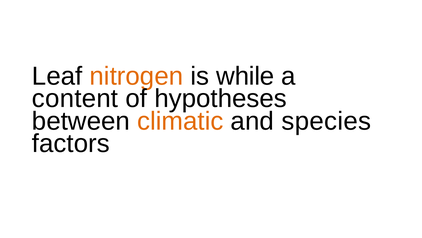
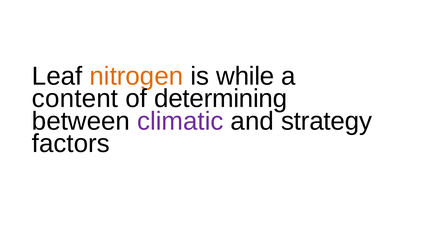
hypotheses: hypotheses -> determining (221, 98)
climatic colour: orange -> purple (180, 121)
species: species -> strategy (327, 121)
